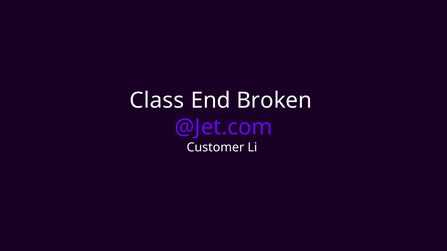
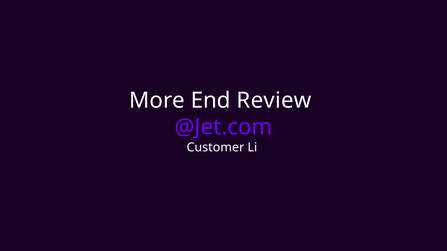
Class: Class -> More (157, 101)
Broken: Broken -> Review (274, 101)
